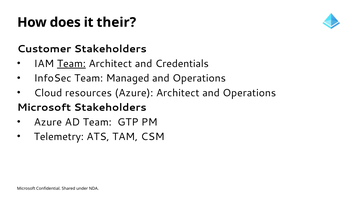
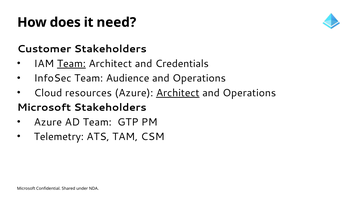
their: their -> need (116, 22)
Managed: Managed -> Audience (128, 78)
Architect underline: none -> present (178, 93)
